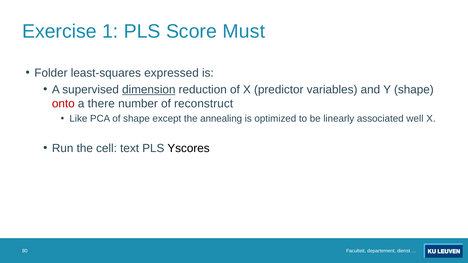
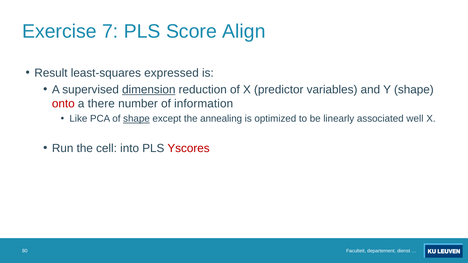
1: 1 -> 7 (110, 31)
Must: Must -> Align (244, 31)
Folder: Folder -> Result (51, 73)
reconstruct: reconstruct -> information (204, 104)
shape underline: none -> present (136, 119)
text: text -> into (130, 148)
Yscores colour: black -> red (189, 148)
